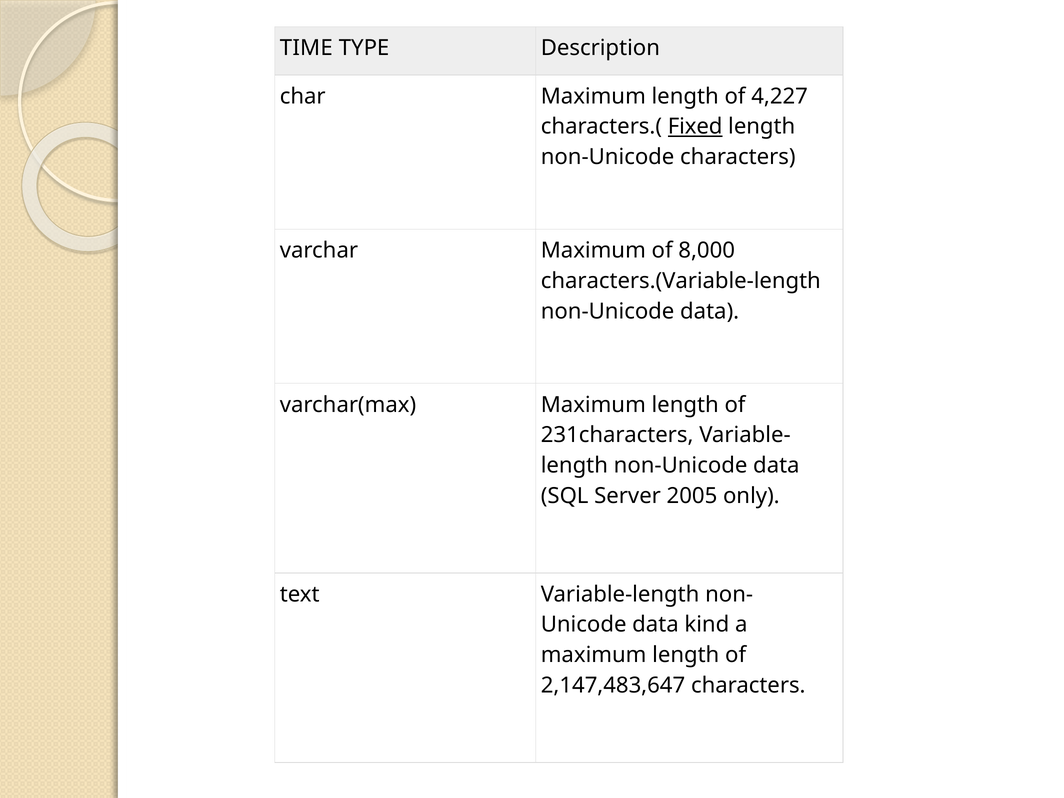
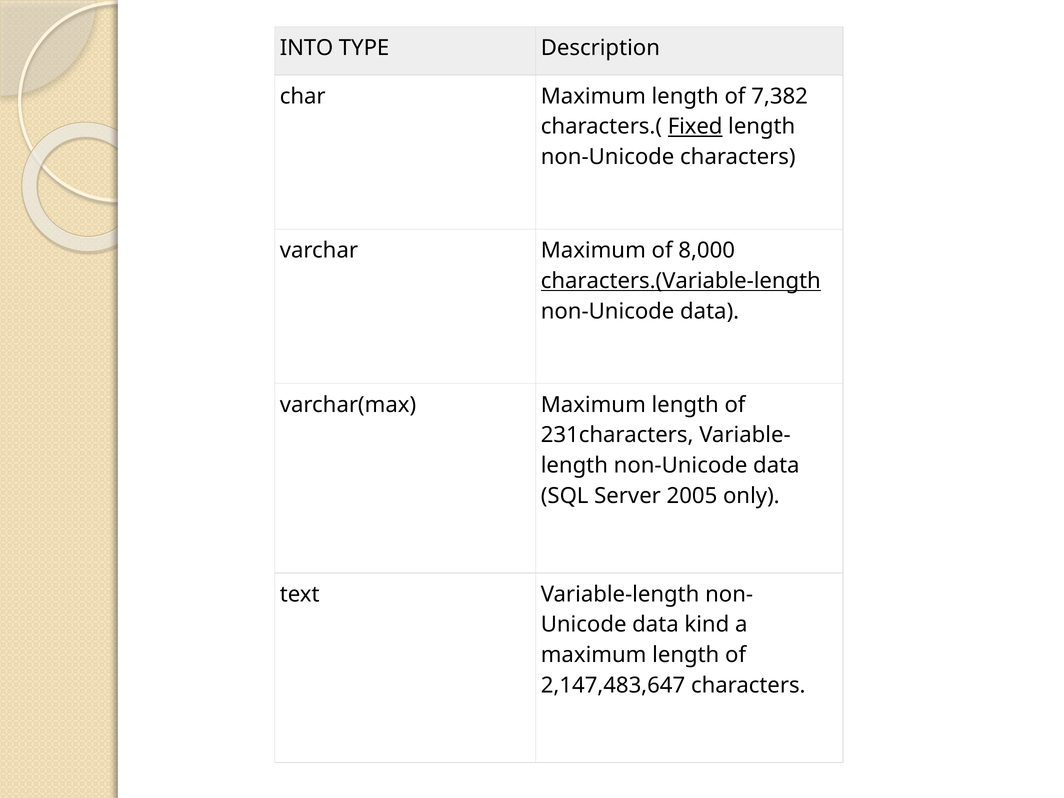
TIME: TIME -> INTO (307, 48)
4,227: 4,227 -> 7,382 (780, 96)
characters.(Variable-length underline: none -> present (681, 281)
